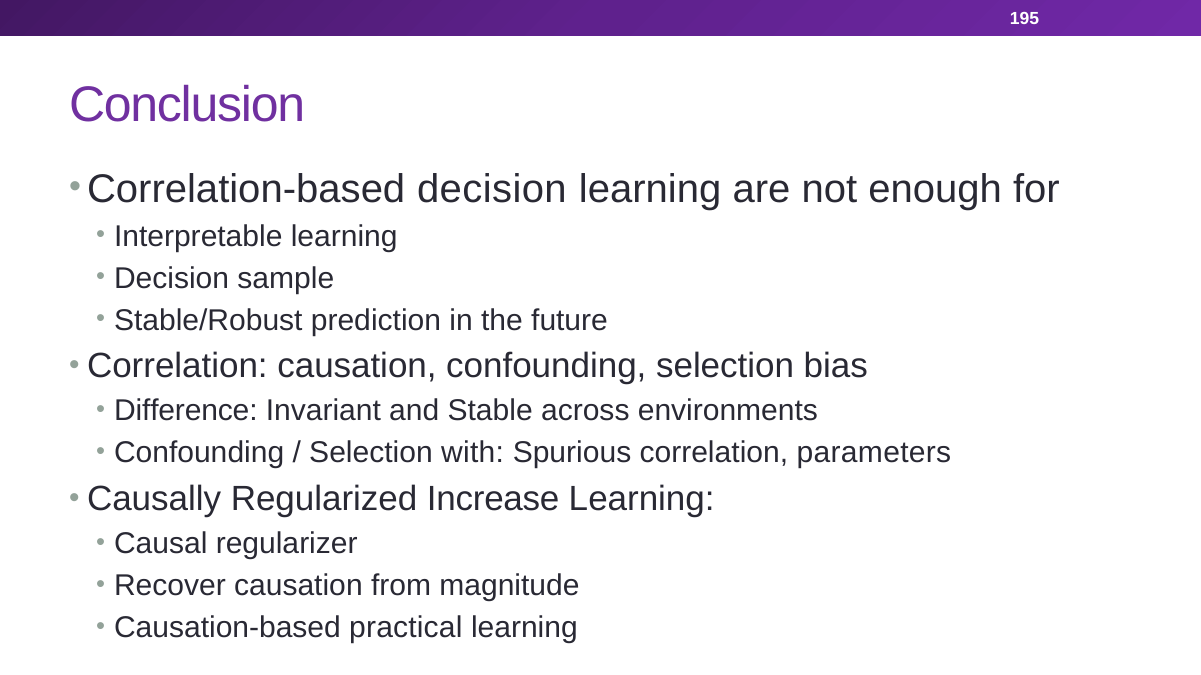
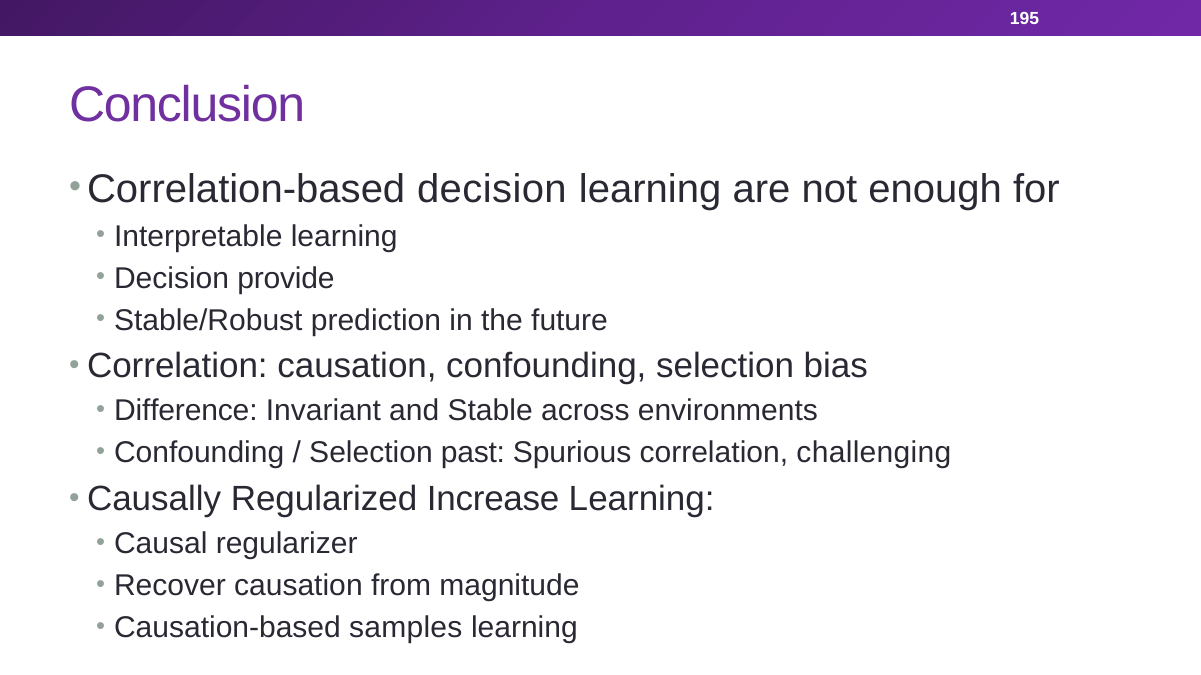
sample: sample -> provide (286, 278)
with: with -> past (473, 453)
parameters: parameters -> challenging (874, 453)
practical: practical -> samples (406, 628)
